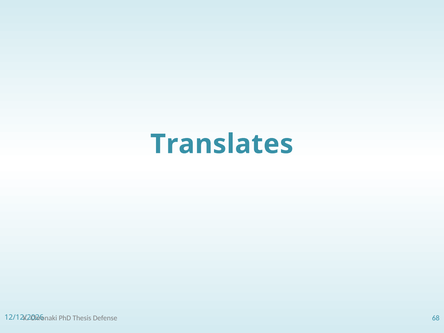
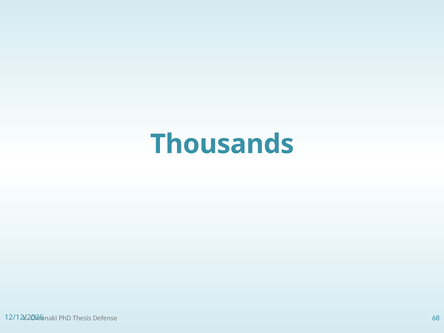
Translates: Translates -> Thousands (222, 144)
